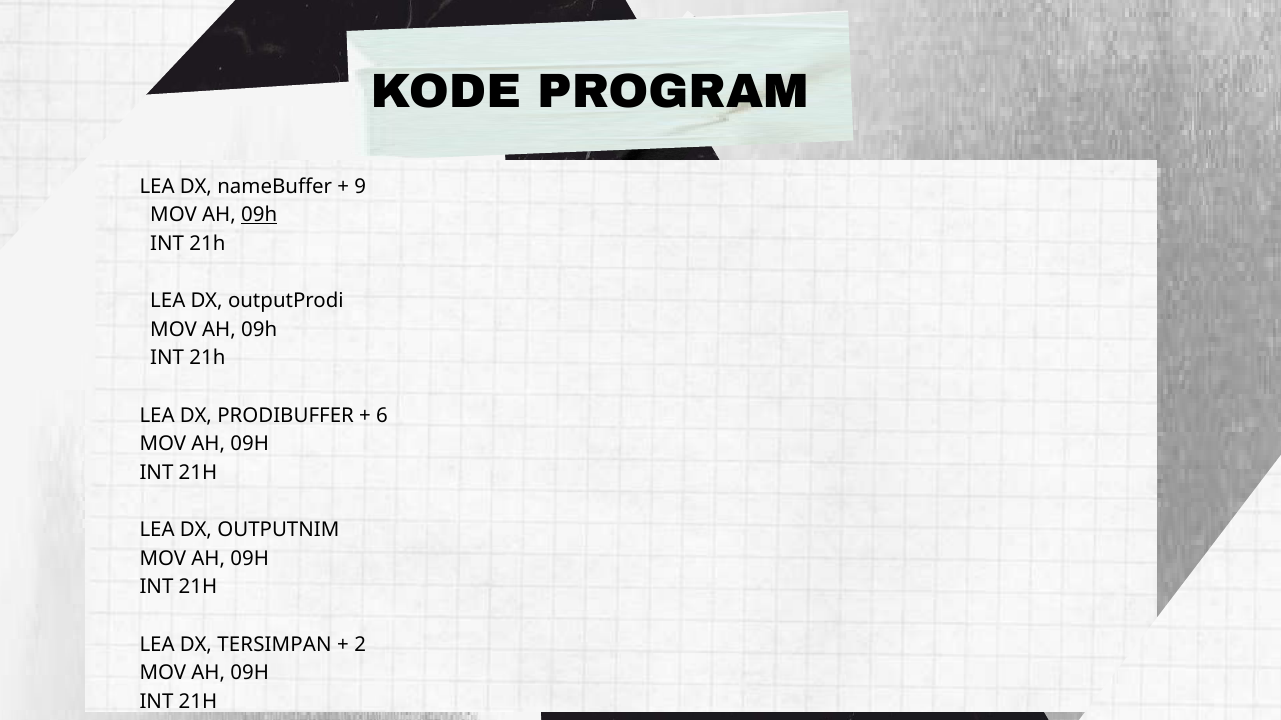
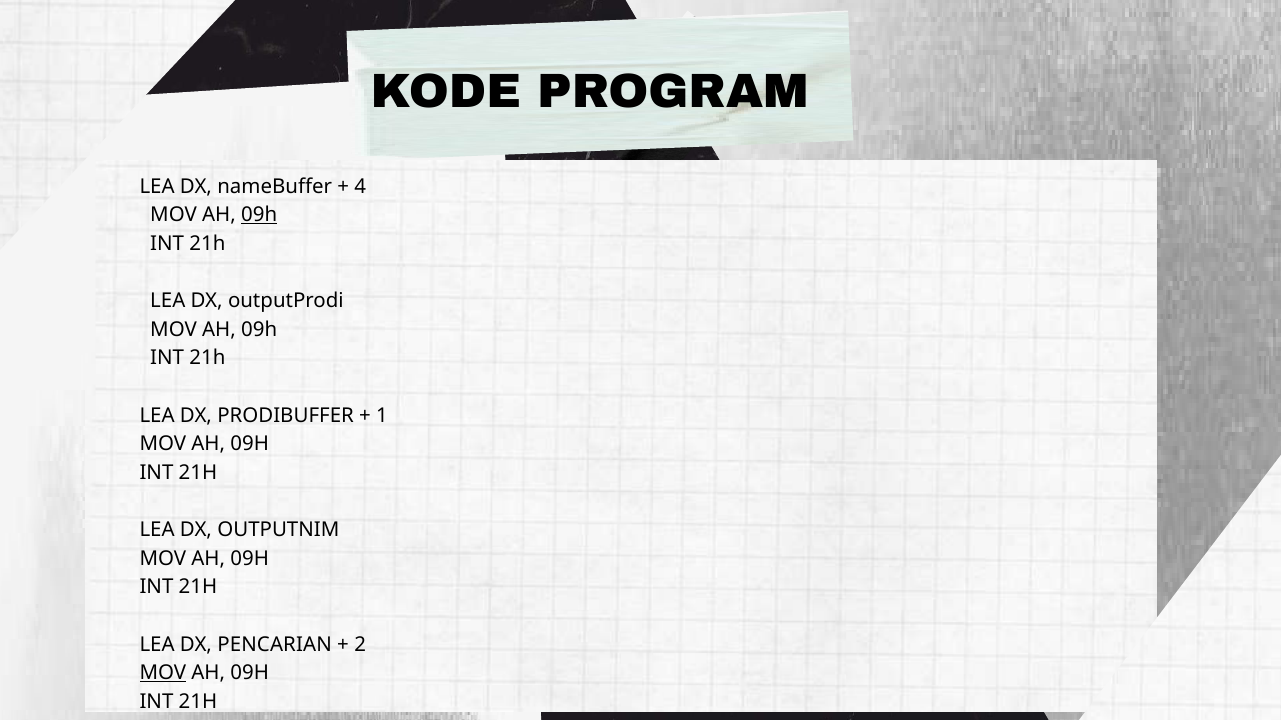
9: 9 -> 4 (360, 186)
6: 6 -> 1 (382, 416)
TERSIMPAN: TERSIMPAN -> PENCARIAN (275, 645)
MOV underline: none -> present (163, 673)
